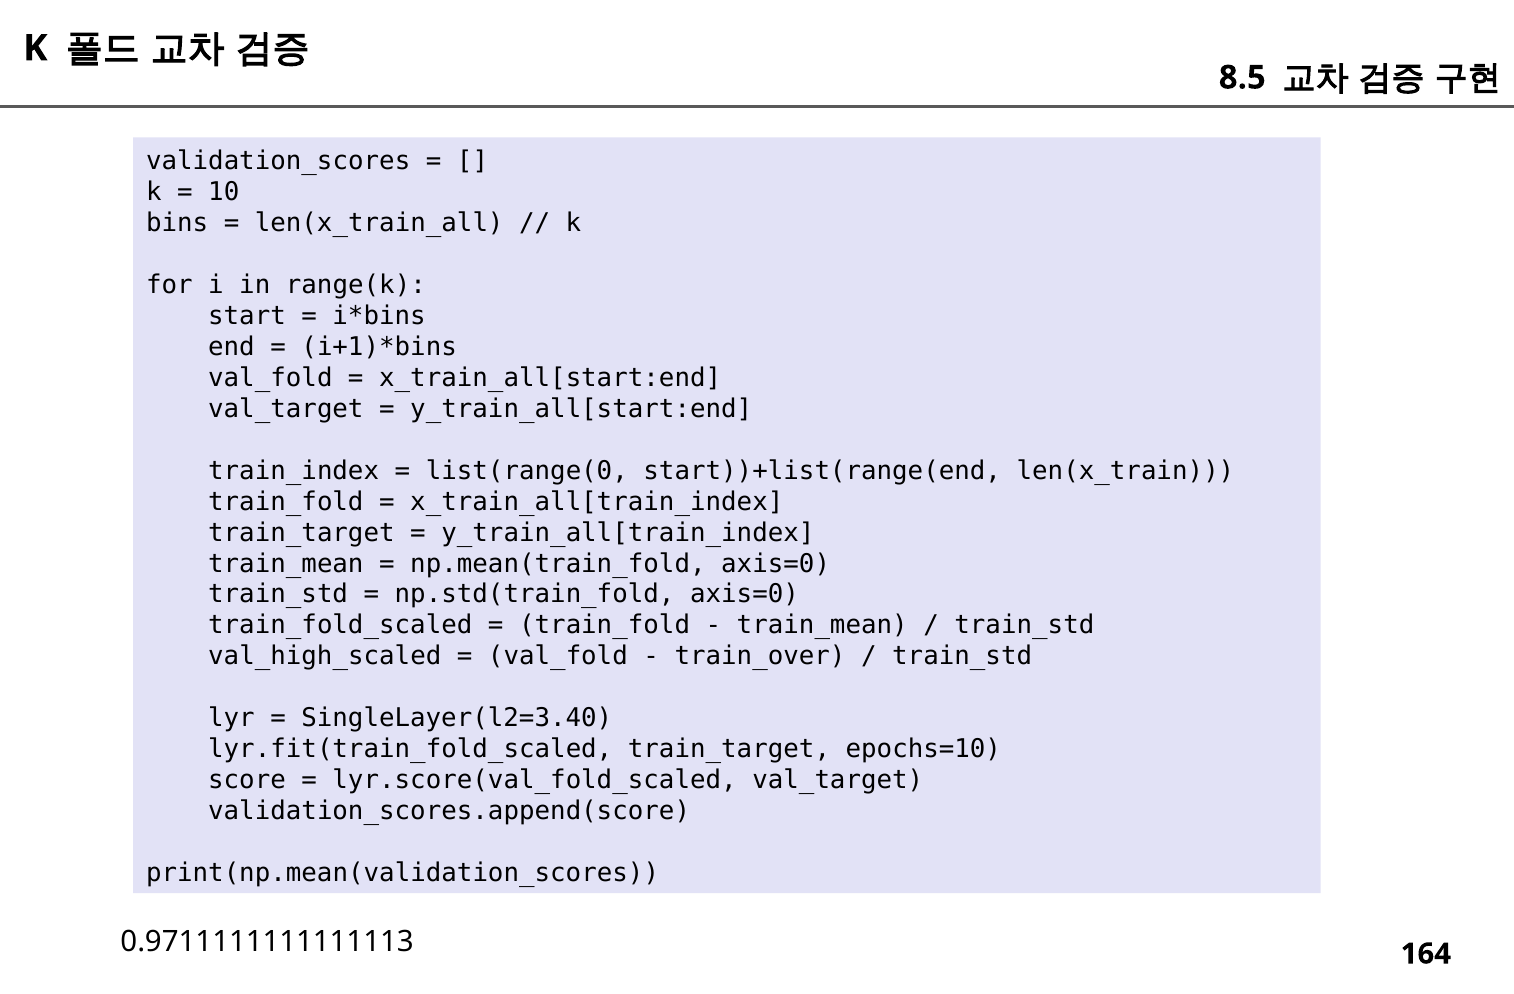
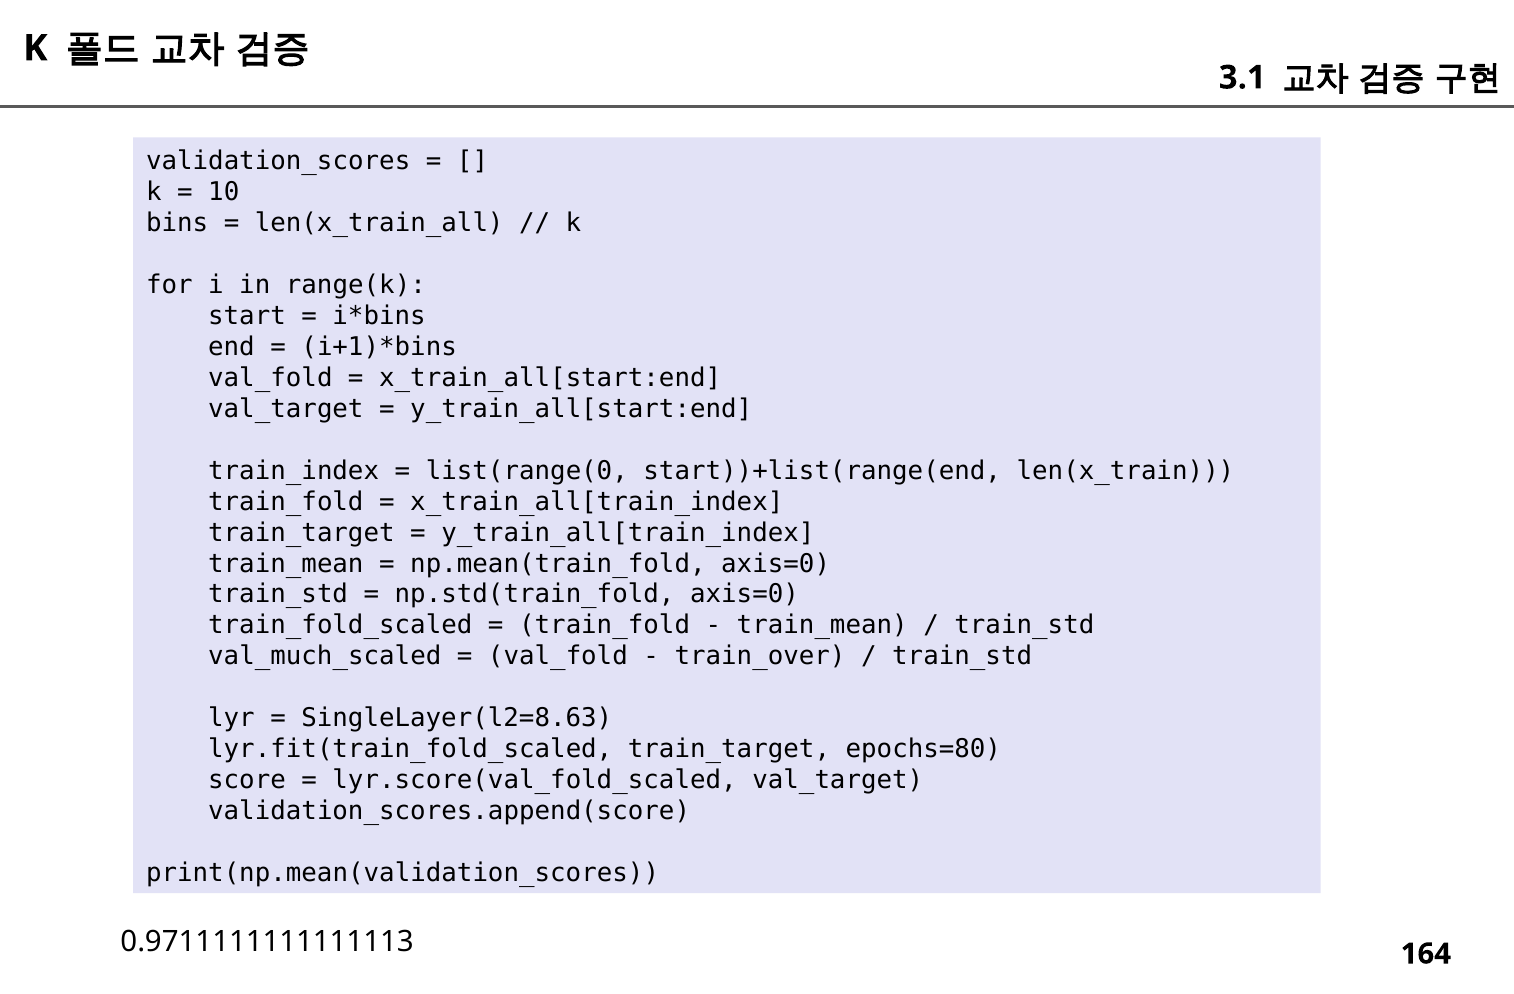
8.5: 8.5 -> 3.1 (1242, 78)
val_high_scaled: val_high_scaled -> val_much_scaled (325, 657)
SingleLayer(l2=3.40: SingleLayer(l2=3.40 -> SingleLayer(l2=8.63 (457, 719)
epochs=10: epochs=10 -> epochs=80 (923, 750)
